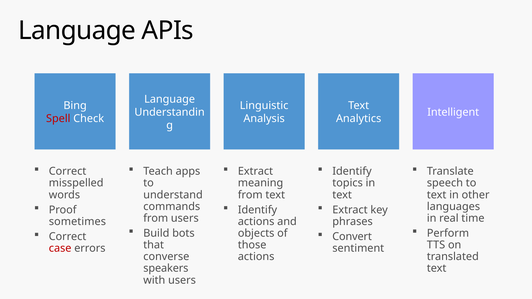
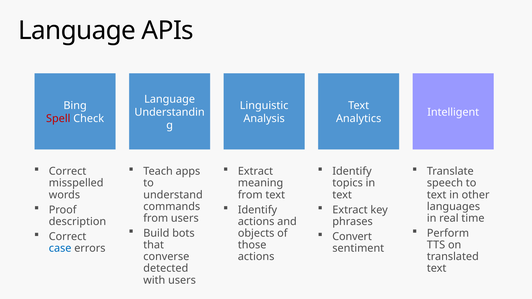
sometimes: sometimes -> description (77, 222)
case colour: red -> blue (60, 248)
speakers: speakers -> detected (166, 269)
